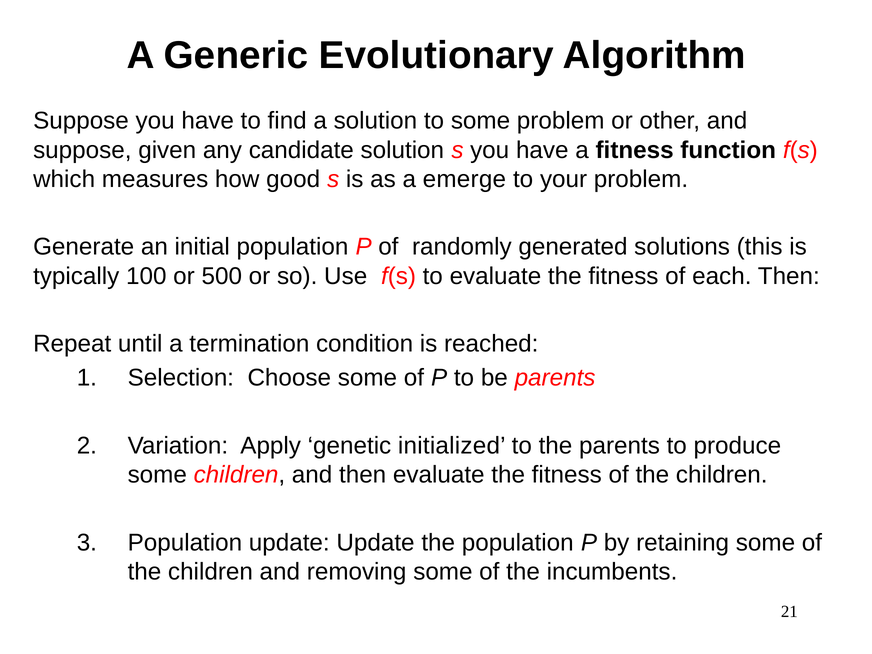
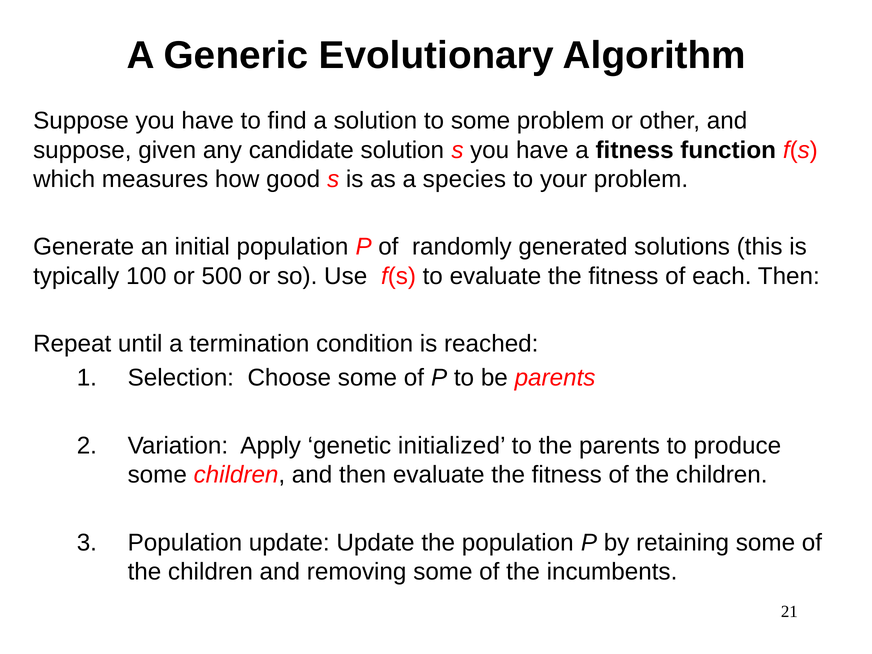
emerge: emerge -> species (464, 179)
